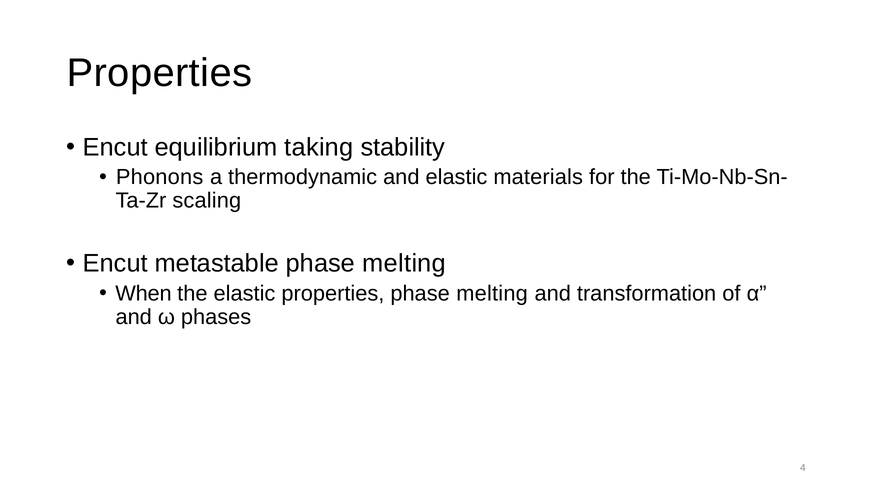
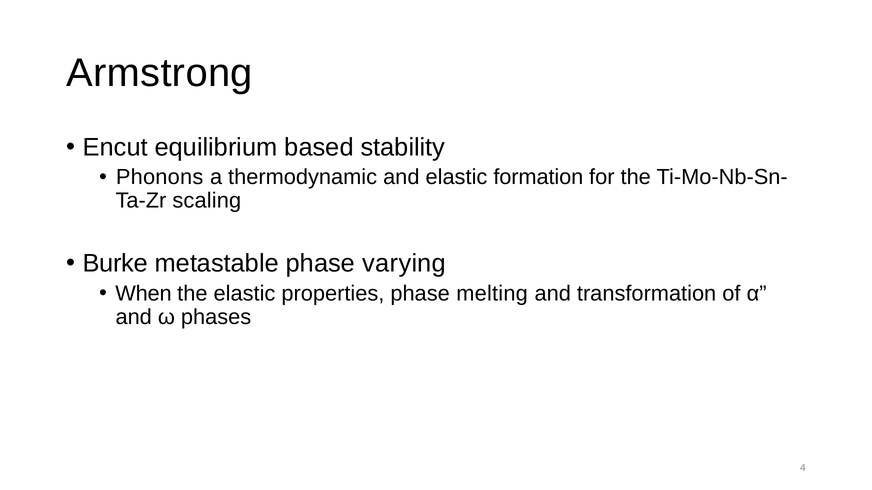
Properties: Properties -> Armstrong (160, 73)
taking: taking -> based (319, 147)
materials: materials -> formation (538, 177)
Encut: Encut -> Burke (115, 264)
metastable phase melting: melting -> varying (404, 264)
